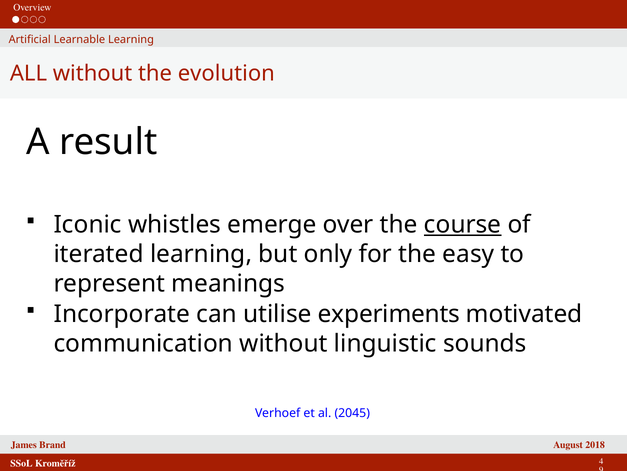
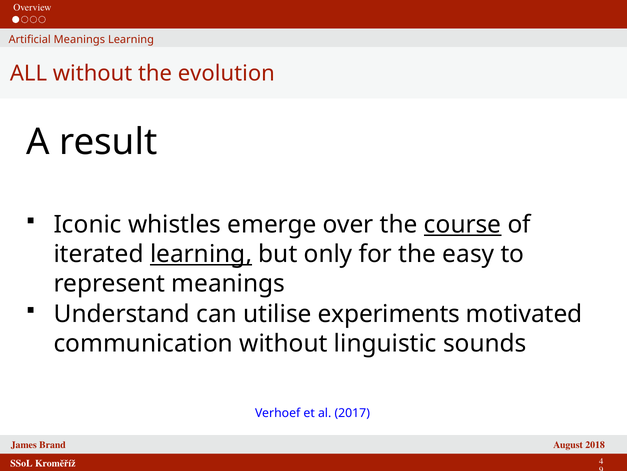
Artificial Learnable: Learnable -> Meanings (79, 40)
learning underline: none -> present (201, 254)
Incorporate: Incorporate -> Understand (122, 314)
2045: 2045 -> 2017 (352, 413)
